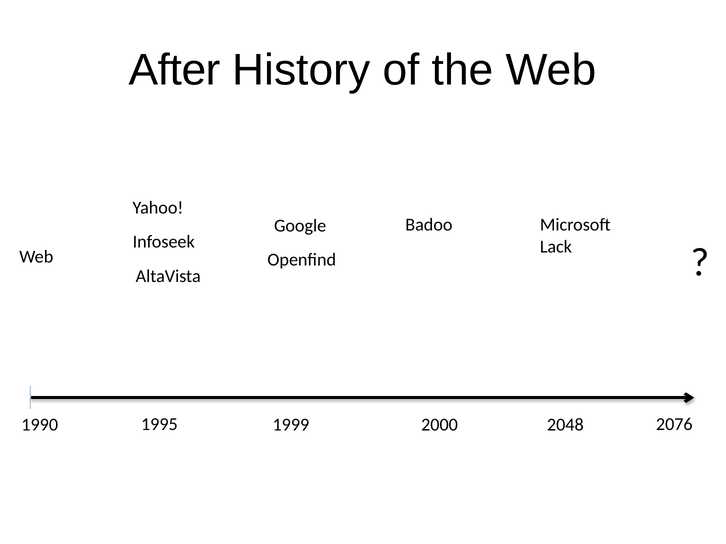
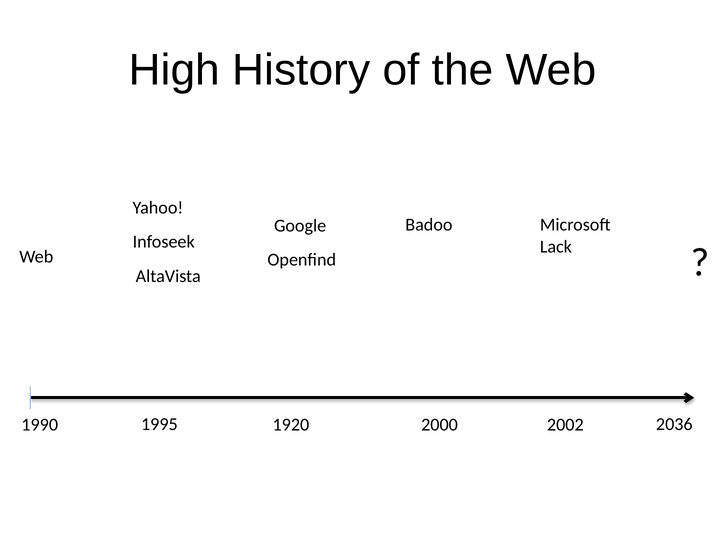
After: After -> High (175, 70)
2076: 2076 -> 2036 (674, 424)
1999: 1999 -> 1920 (291, 425)
2048: 2048 -> 2002 (565, 425)
